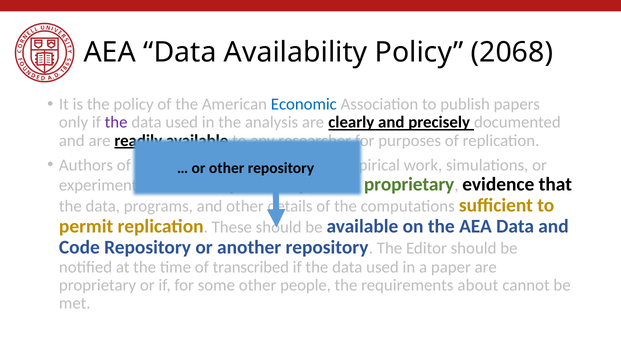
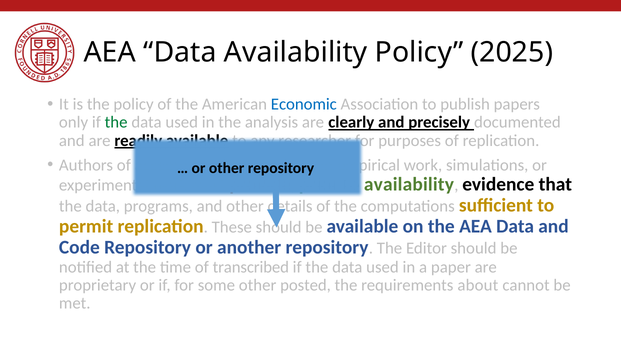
2068: 2068 -> 2025 (512, 52)
the colour: purple -> green (116, 122)
proprietary: proprietary -> availability (409, 185)
people: people -> posted (306, 285)
